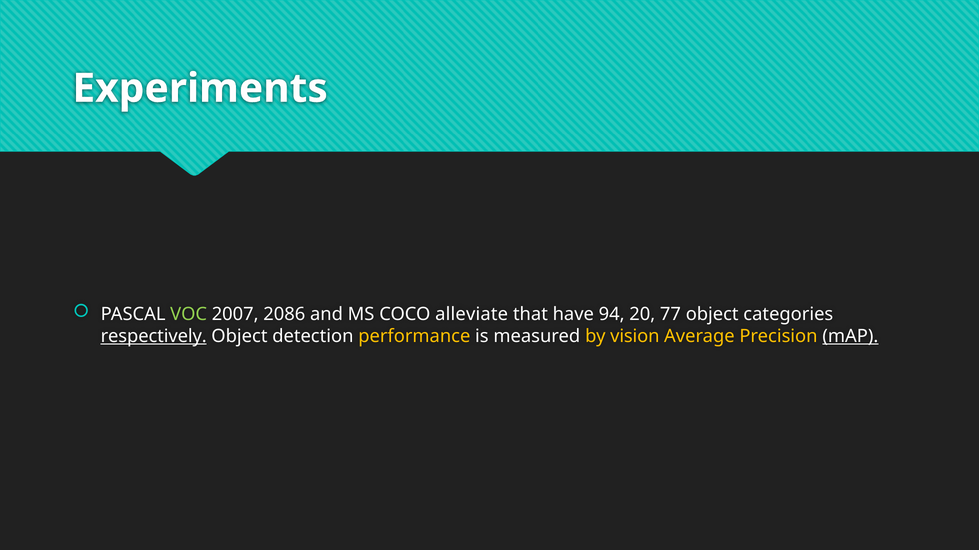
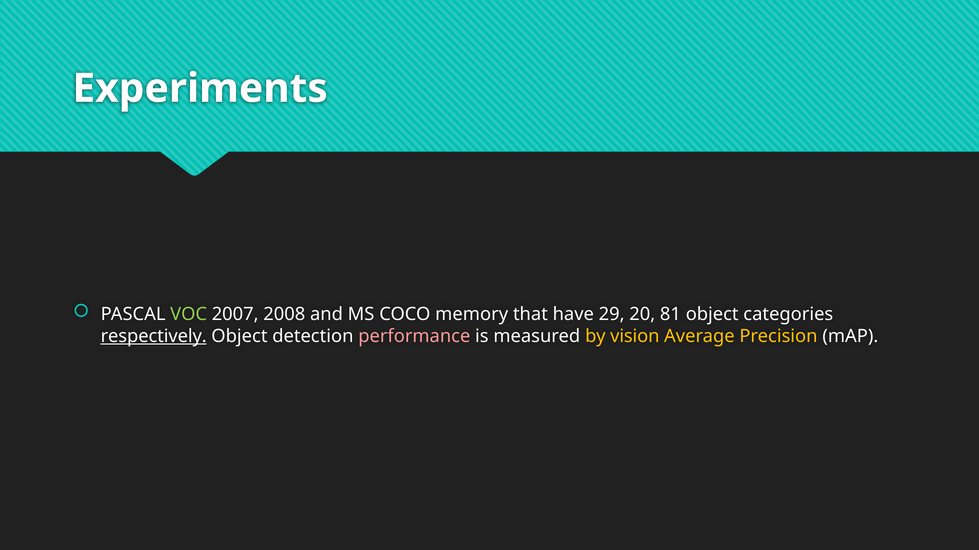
2086: 2086 -> 2008 (284, 315)
alleviate: alleviate -> memory (472, 315)
94: 94 -> 29 (612, 315)
77: 77 -> 81 (670, 315)
performance colour: yellow -> pink (414, 337)
mAP underline: present -> none (850, 337)
